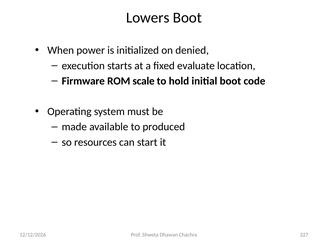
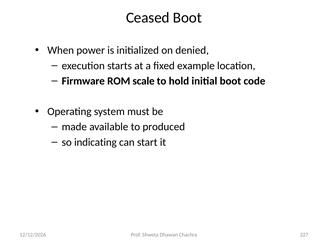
Lowers: Lowers -> Ceased (148, 18)
evaluate: evaluate -> example (196, 66)
resources: resources -> indicating (95, 142)
